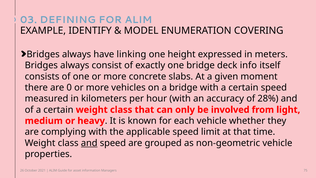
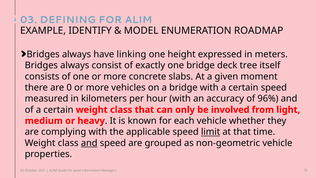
COVERING: COVERING -> ROADMAP (259, 31)
info: info -> tree (248, 65)
28%: 28% -> 96% (268, 99)
limit underline: none -> present (211, 132)
